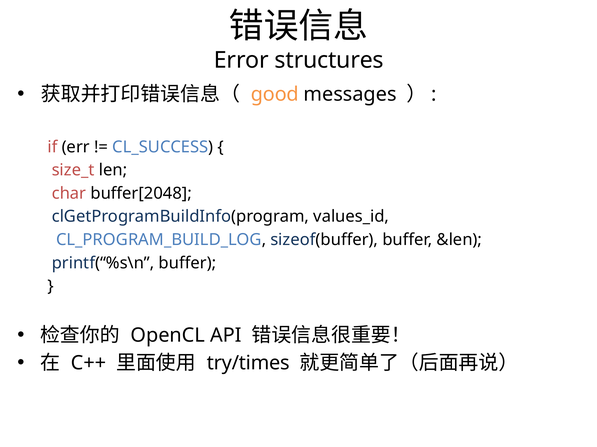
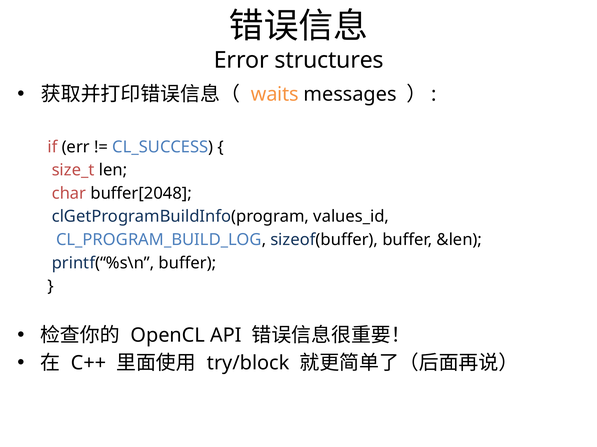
good: good -> waits (275, 94)
try/times: try/times -> try/block (248, 364)
